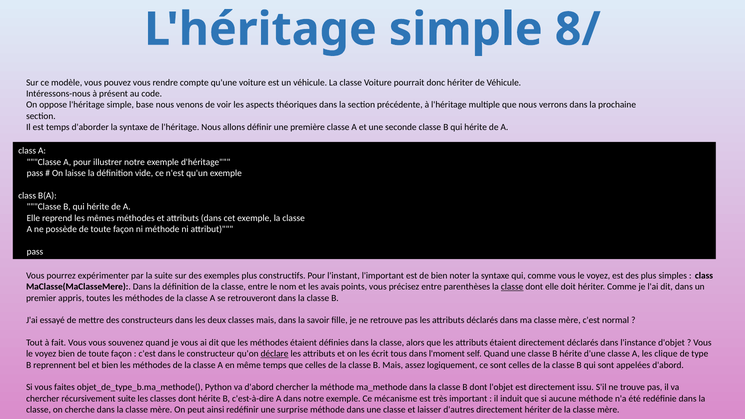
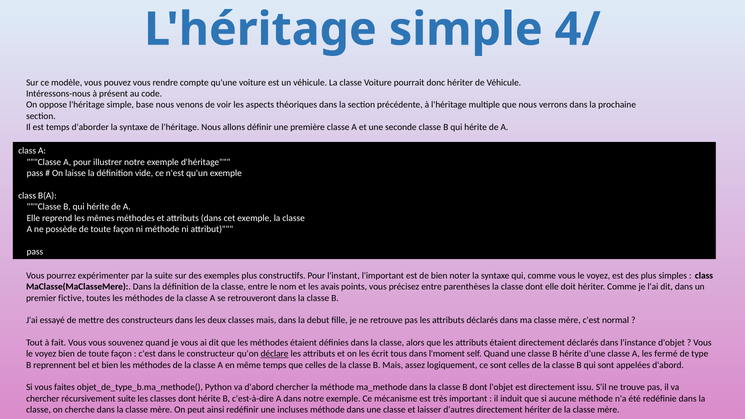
8/: 8/ -> 4/ (578, 29)
classe underline: present -> none (512, 287)
appris: appris -> fictive (71, 298)
savoir: savoir -> debut (318, 320)
clique: clique -> fermé (666, 354)
surprise: surprise -> incluses (293, 410)
